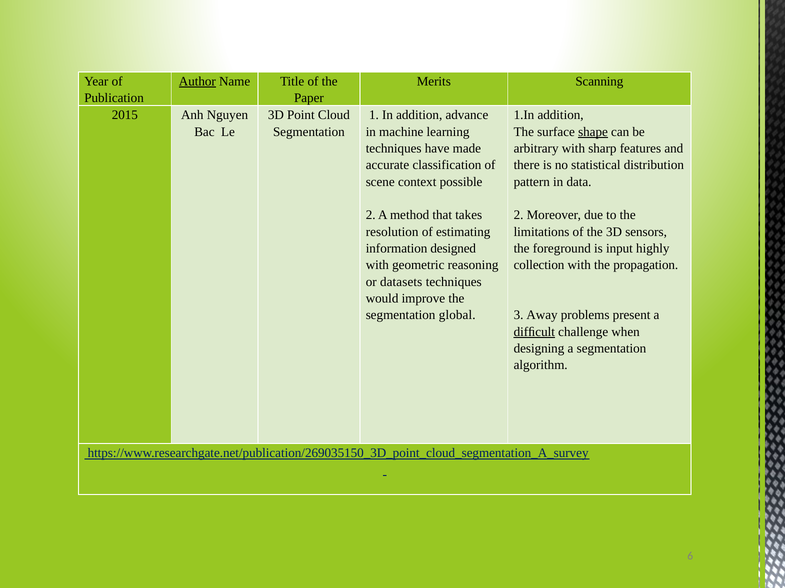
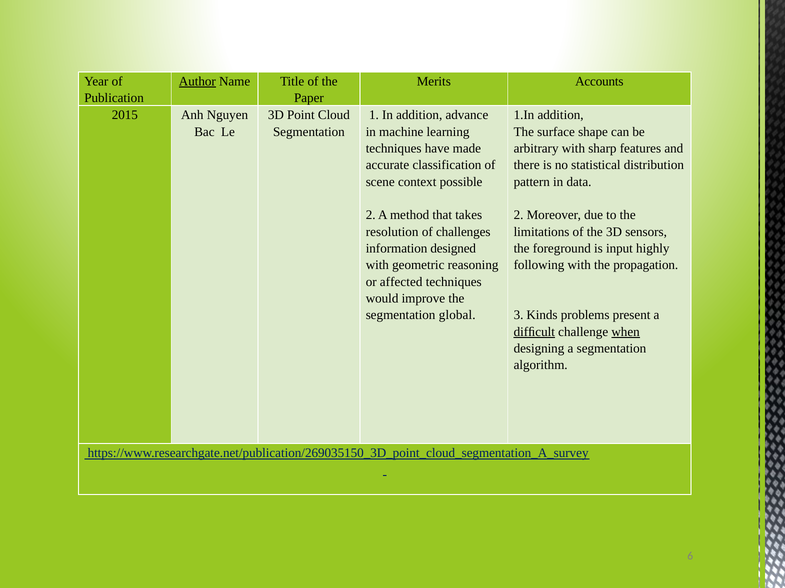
Scanning: Scanning -> Accounts (599, 81)
shape underline: present -> none (593, 132)
estimating: estimating -> challenges (463, 232)
collection: collection -> following (539, 265)
datasets: datasets -> affected (401, 282)
Away: Away -> Kinds (542, 316)
when underline: none -> present (626, 332)
